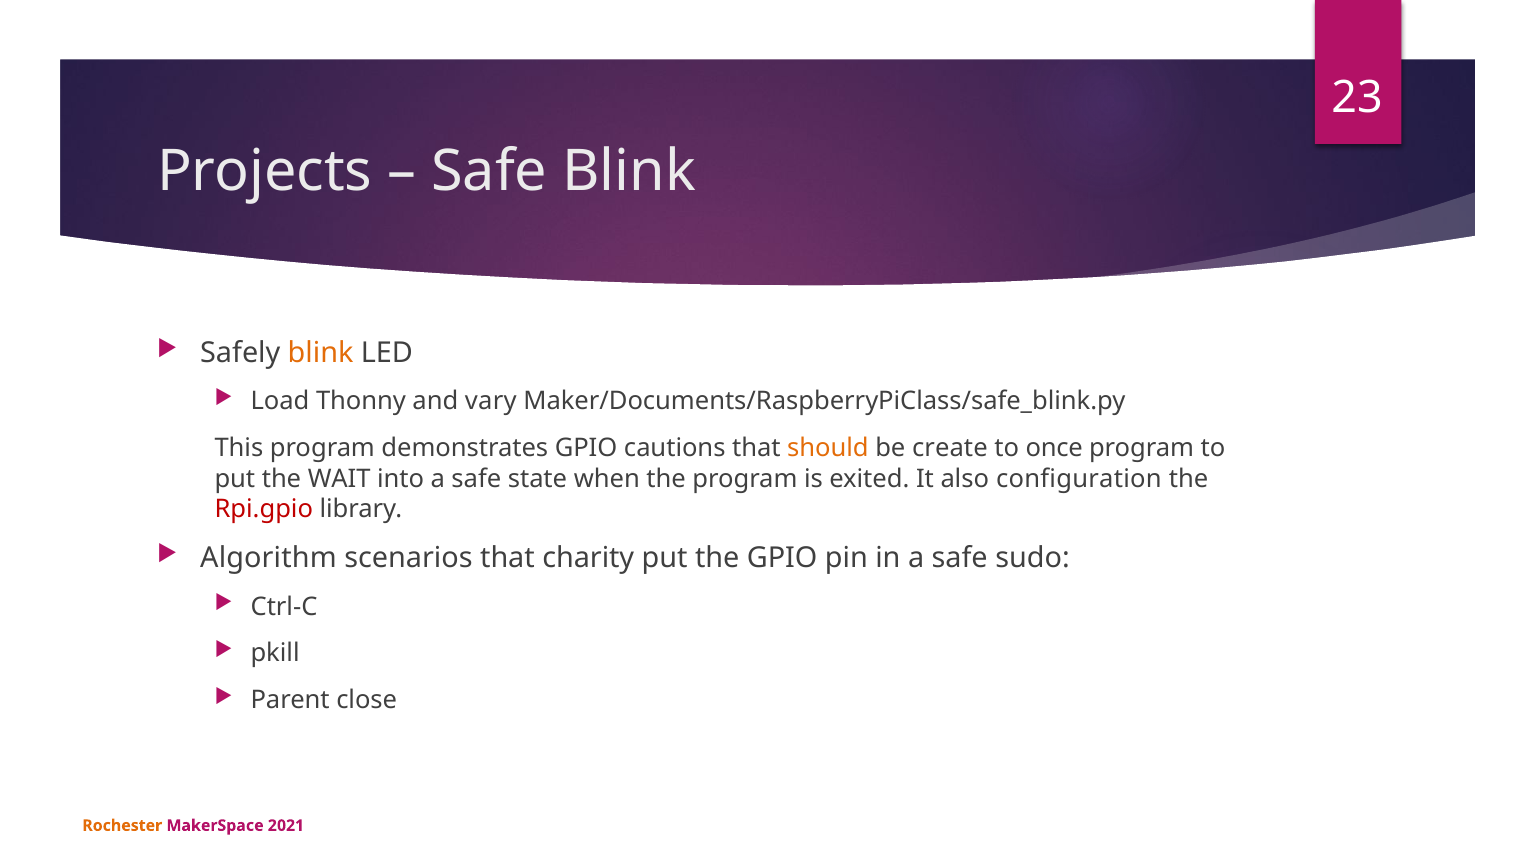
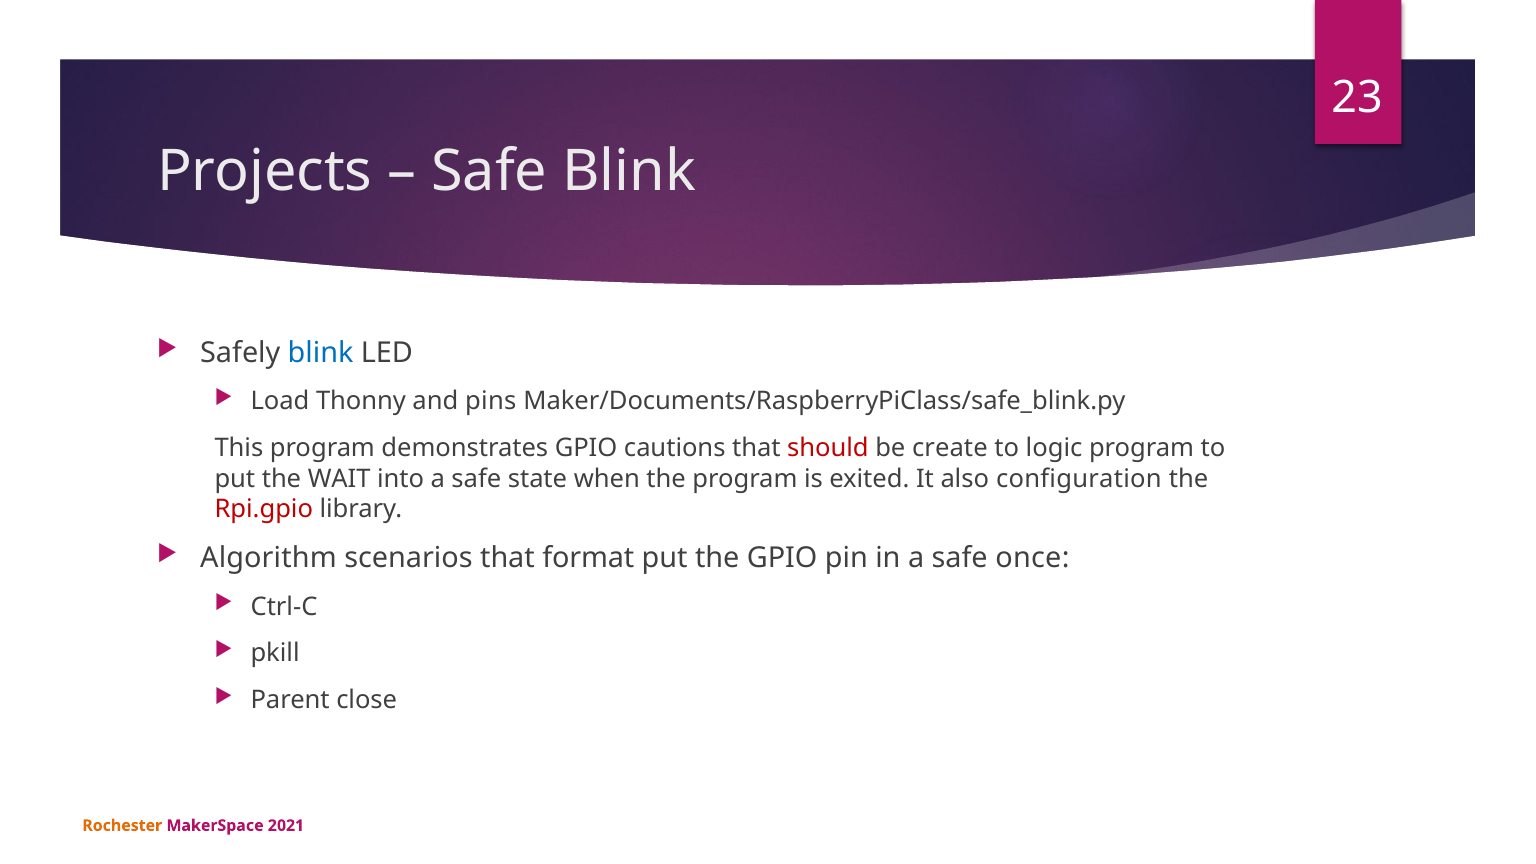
blink colour: orange -> blue (321, 353)
vary: vary -> pins (491, 401)
should colour: orange -> red (828, 448)
once: once -> logic (1054, 448)
charity: charity -> format (588, 558)
sudo: sudo -> once (1032, 558)
